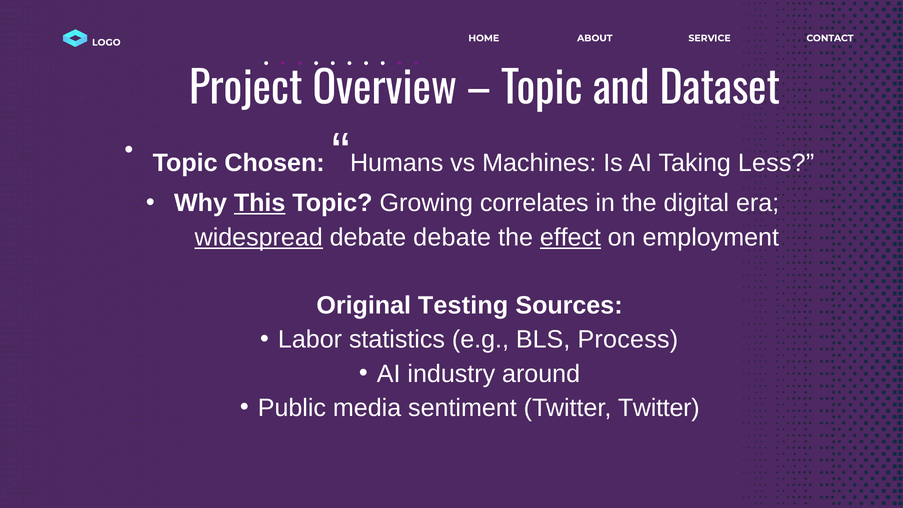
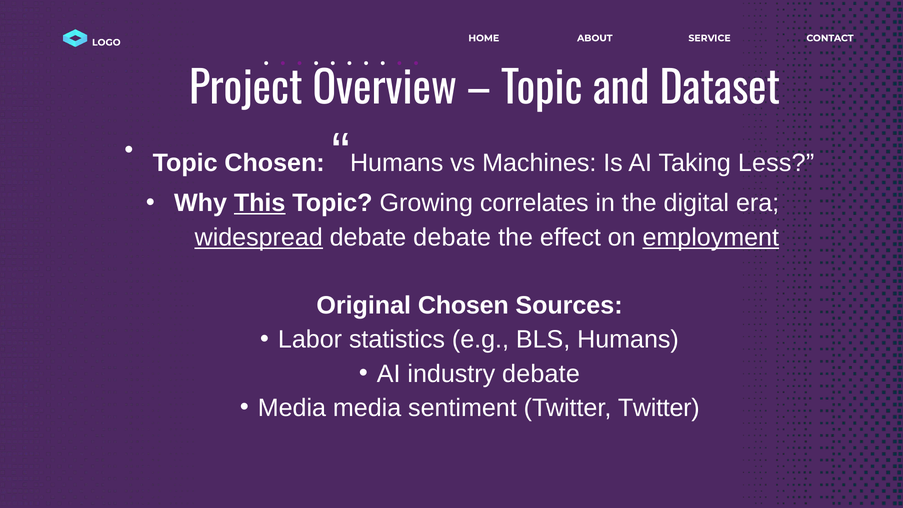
effect underline: present -> none (570, 237)
employment underline: none -> present (711, 237)
Original Testing: Testing -> Chosen (463, 305)
BLS Process: Process -> Humans (628, 340)
industry around: around -> debate (541, 374)
Public: Public -> Media (292, 408)
